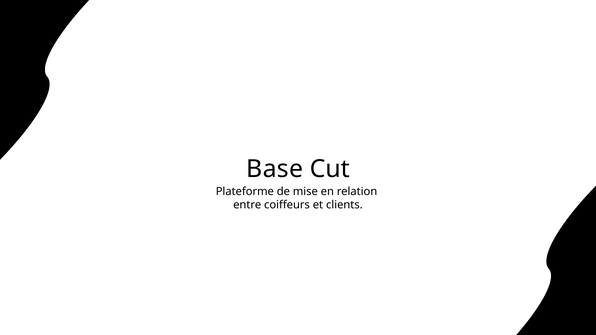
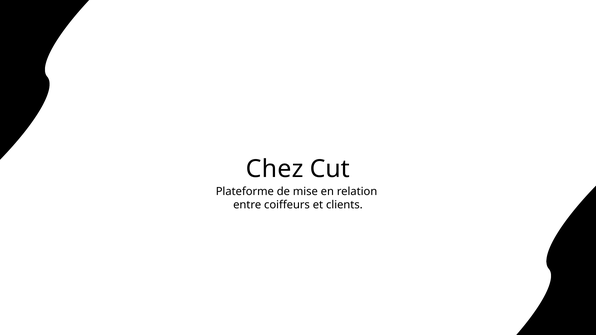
Base: Base -> Chez (275, 169)
